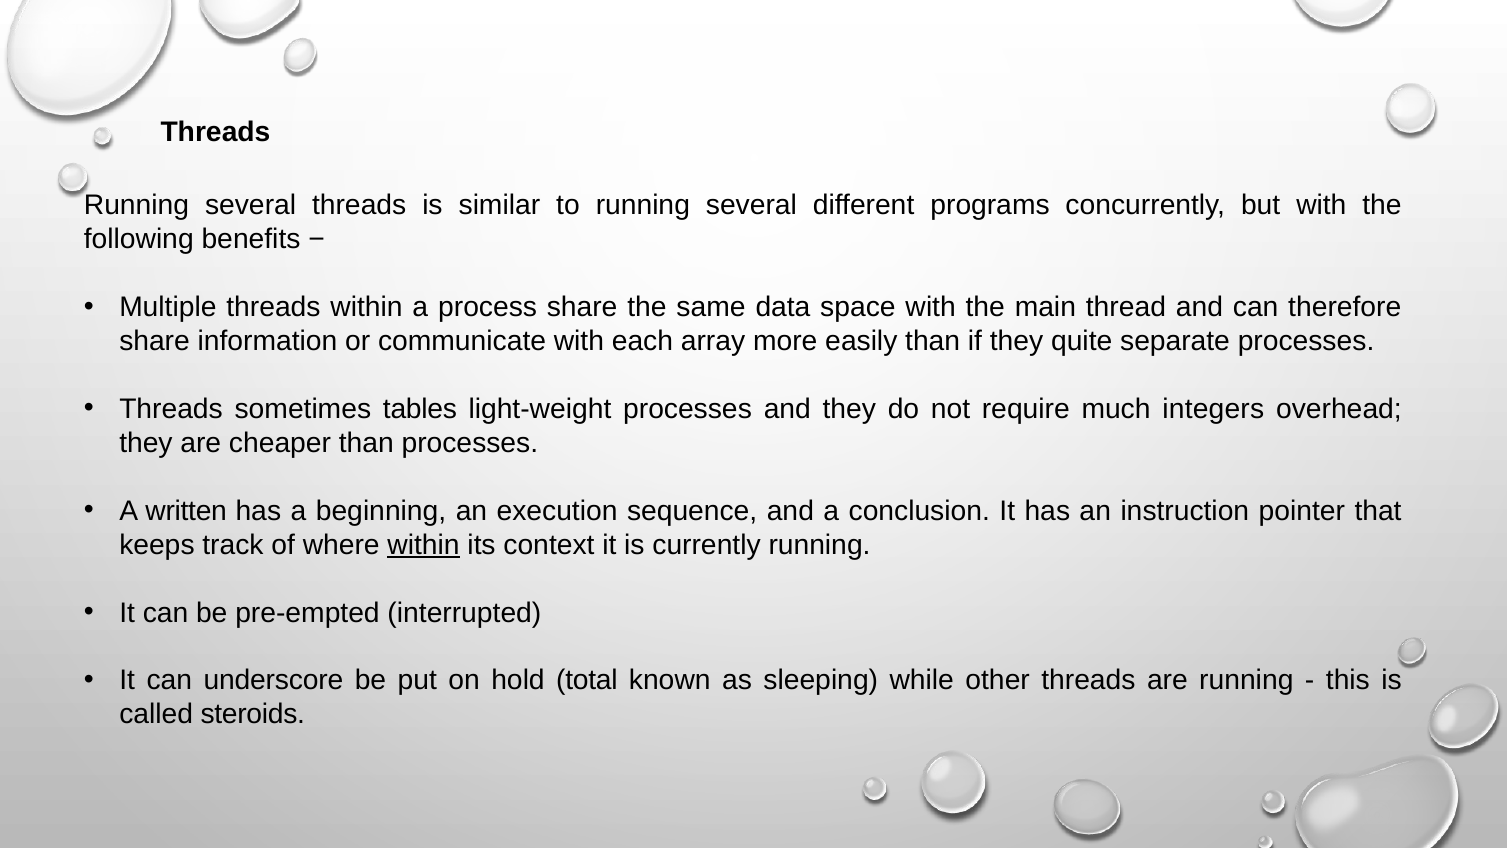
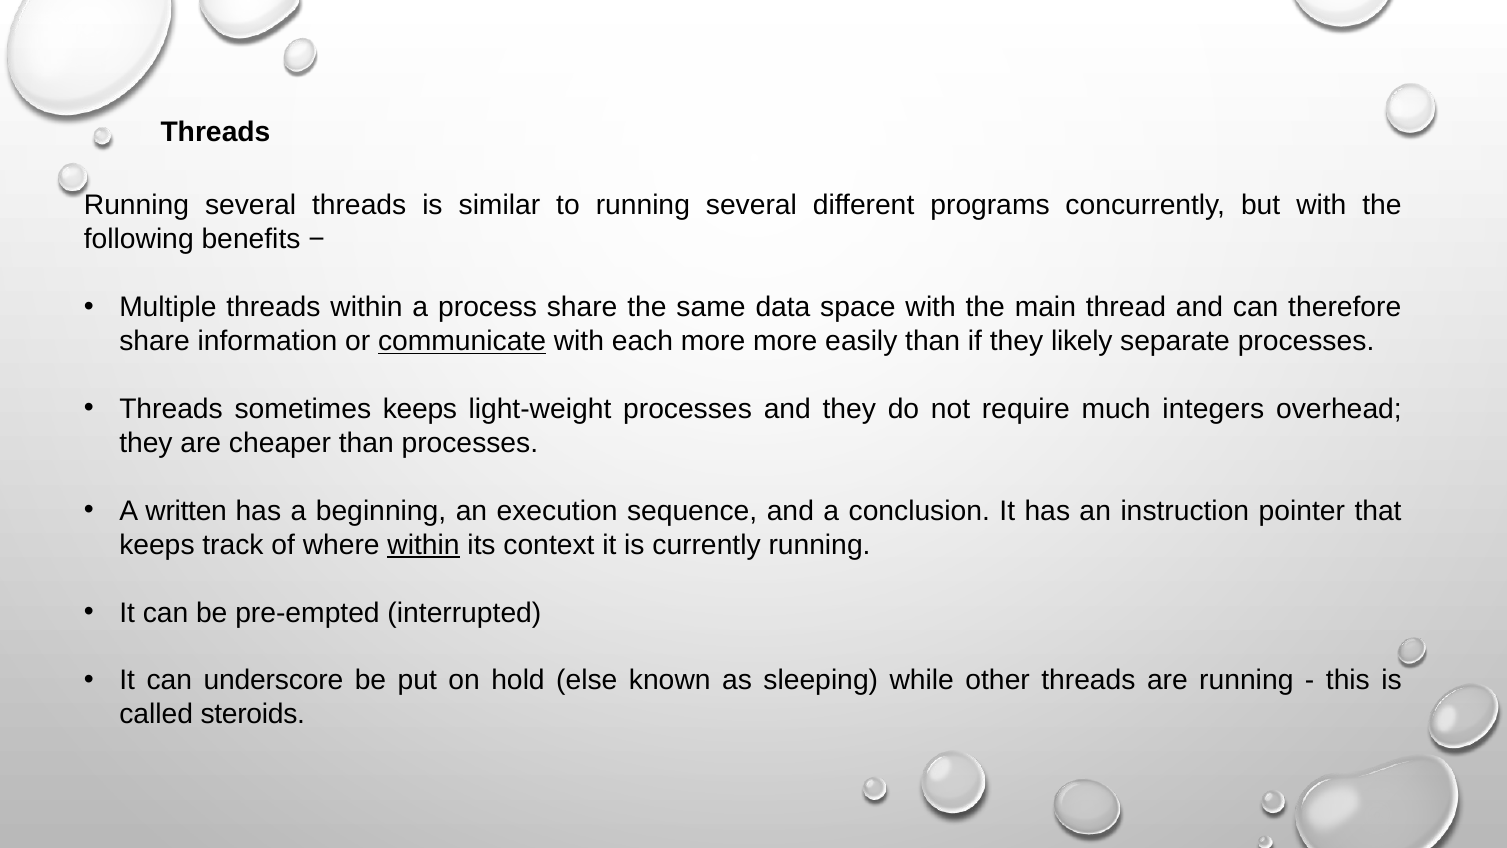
communicate underline: none -> present (462, 341)
each array: array -> more (713, 341)
quite: quite -> likely (1082, 341)
sometimes tables: tables -> keeps (420, 409)
total: total -> else (587, 680)
